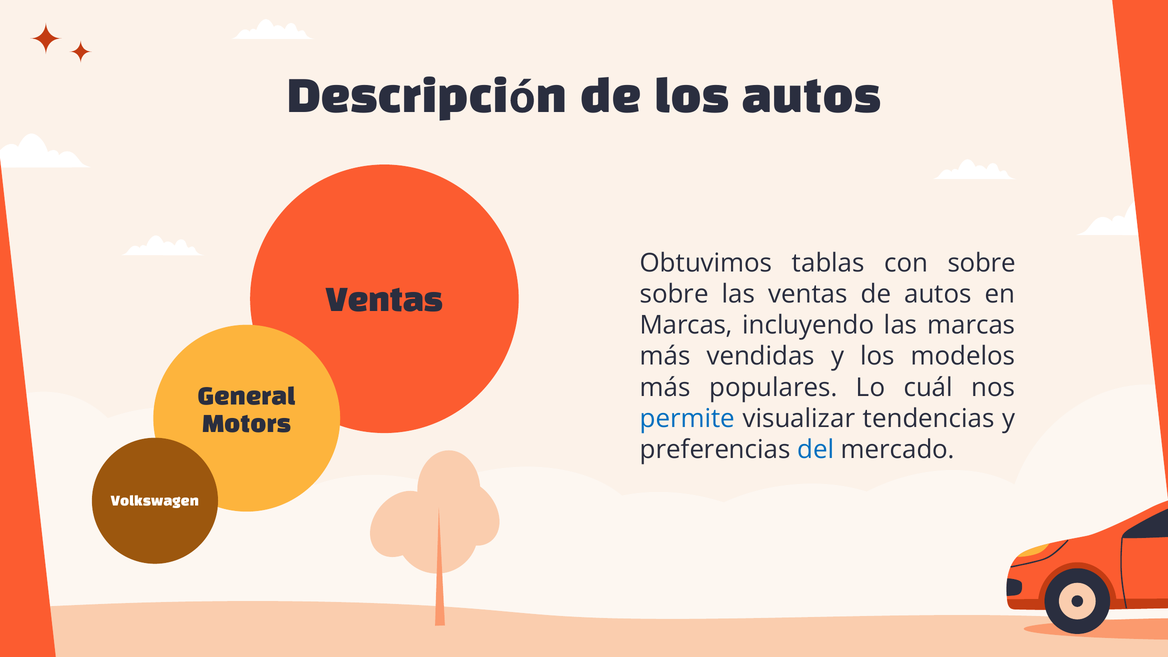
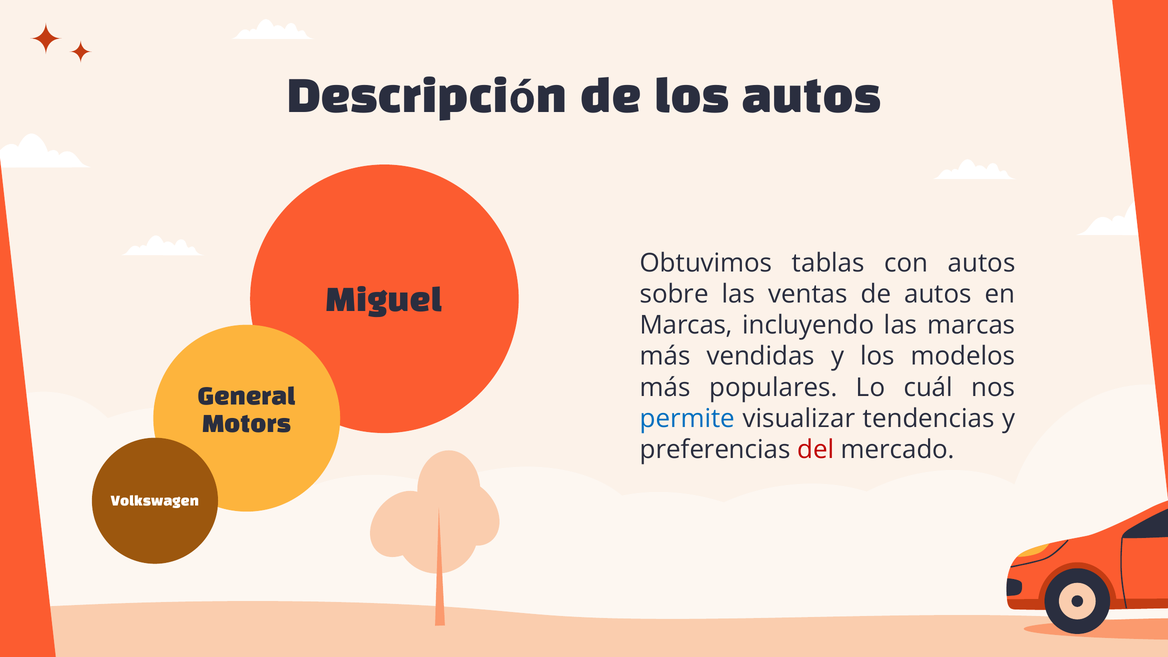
con sobre: sobre -> autos (982, 263)
Ventas: Ventas -> Miguel (384, 301)
del colour: blue -> red (816, 450)
